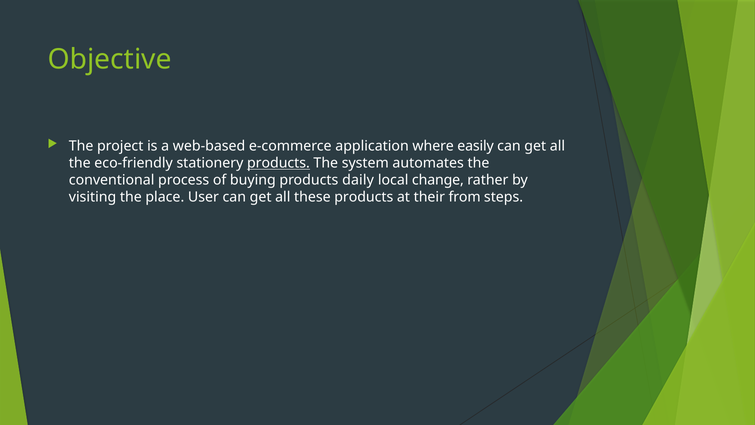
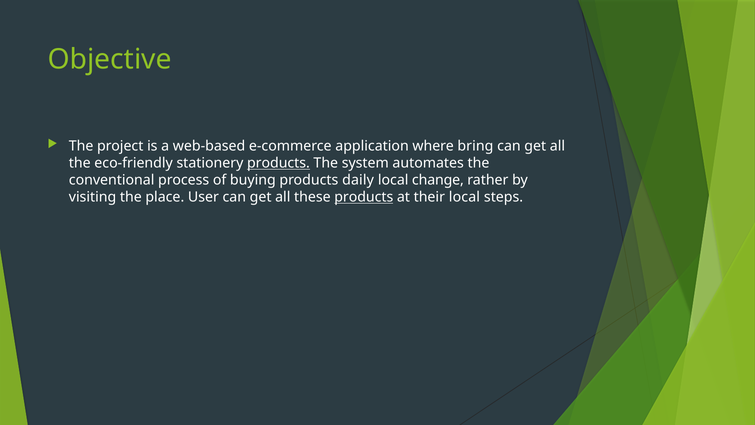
easily: easily -> bring (475, 146)
products underline: none -> present (364, 197)
their from: from -> local (464, 197)
